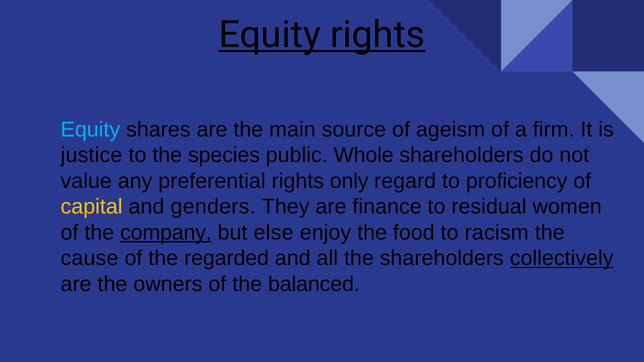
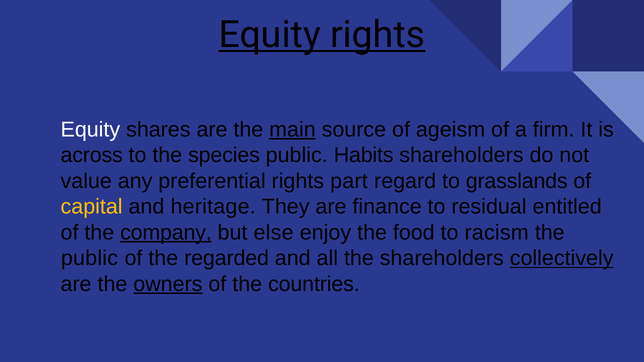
Equity colour: light blue -> white (90, 130)
main underline: none -> present (292, 130)
justice: justice -> across (92, 155)
Whole: Whole -> Habits (364, 155)
only: only -> part (349, 181)
proficiency: proficiency -> grasslands (517, 181)
genders: genders -> heritage (213, 207)
women: women -> entitled (567, 207)
cause: cause -> public (90, 258)
owners underline: none -> present (168, 284)
balanced: balanced -> countries (314, 284)
